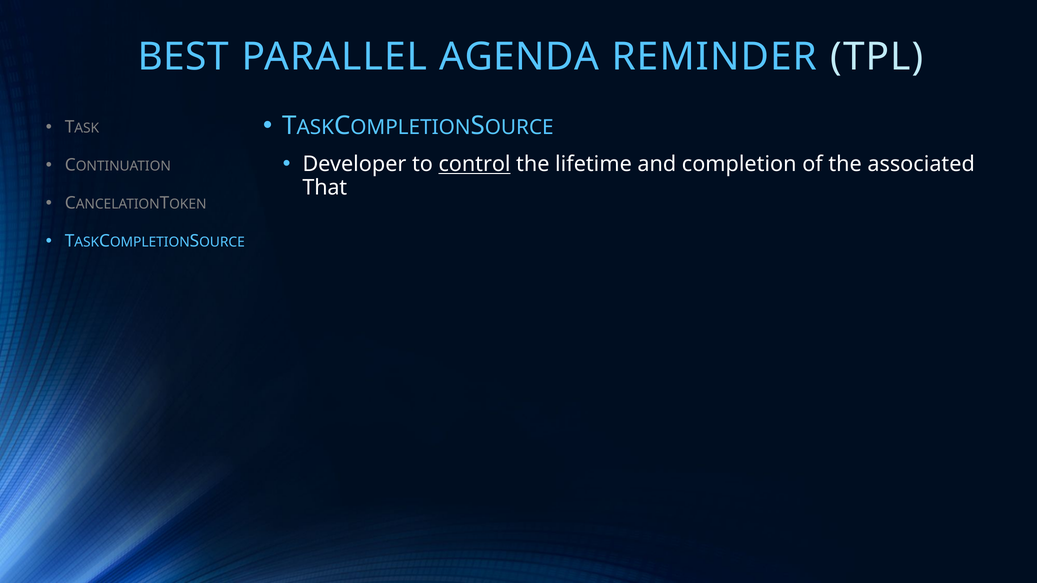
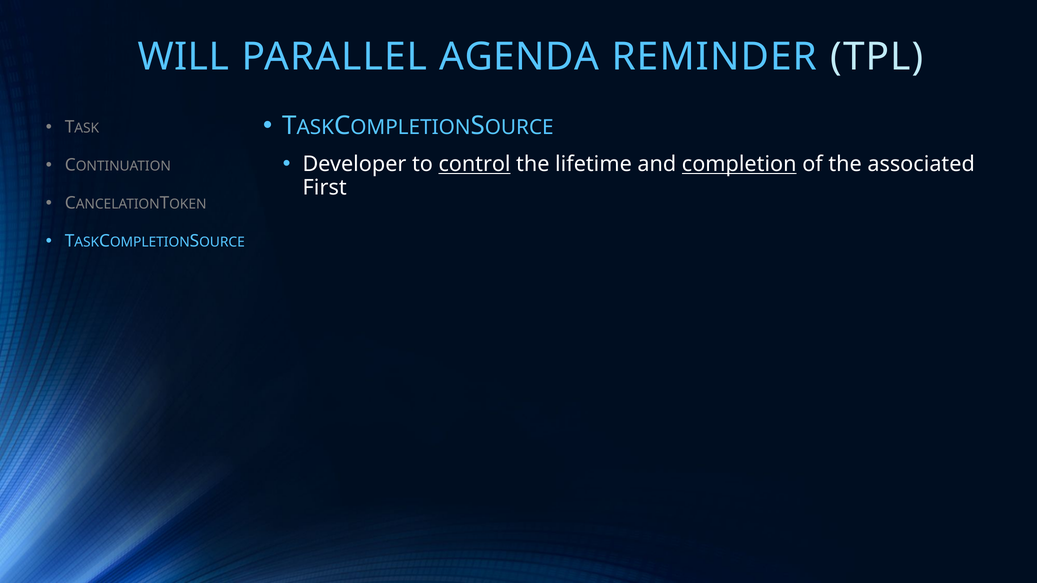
BEST: BEST -> WILL (183, 57)
completion underline: none -> present (739, 164)
That: That -> First (325, 188)
